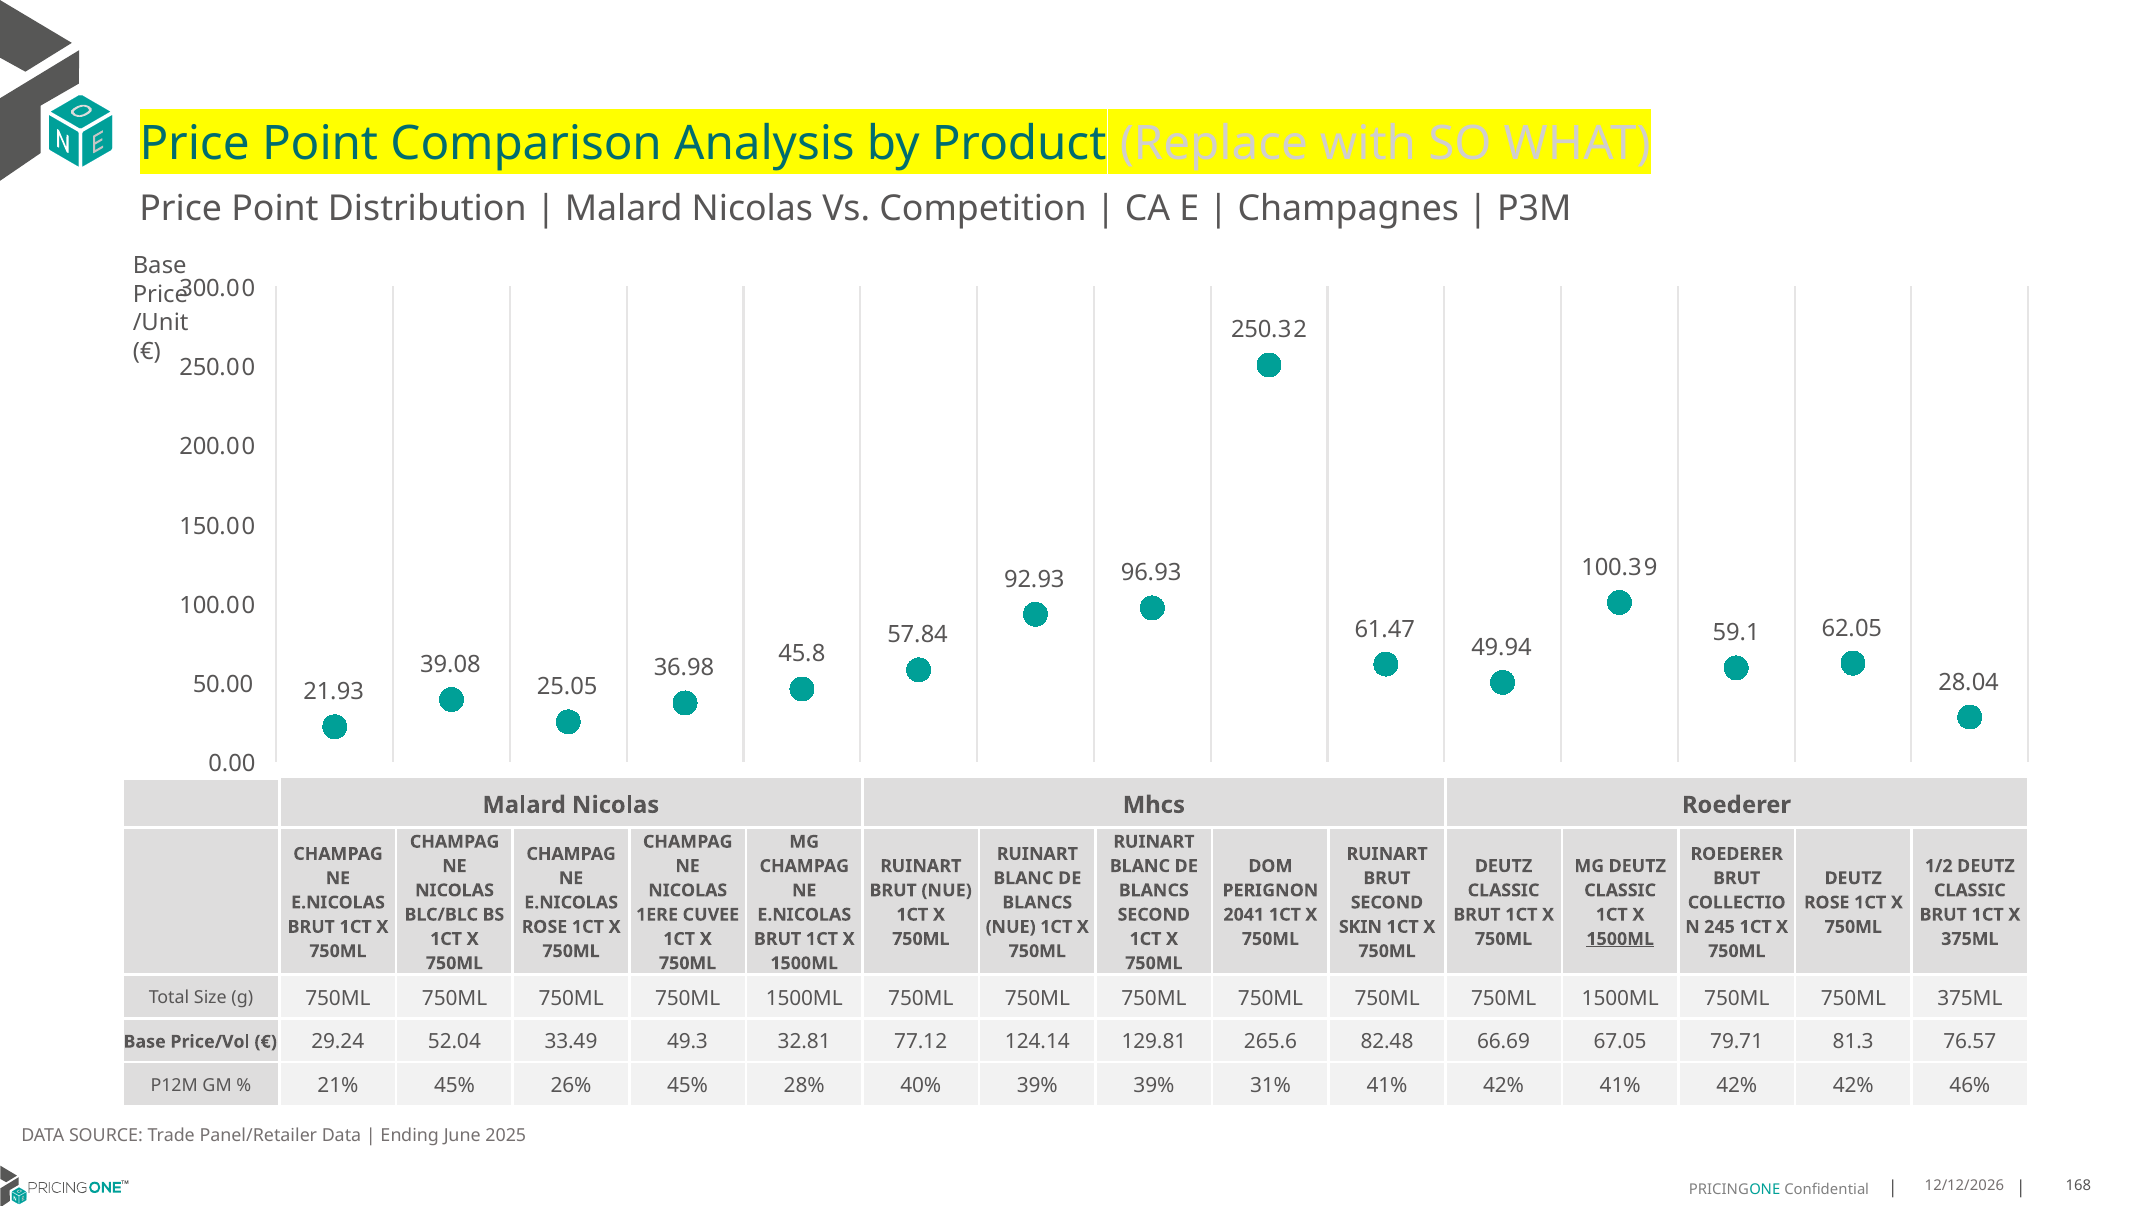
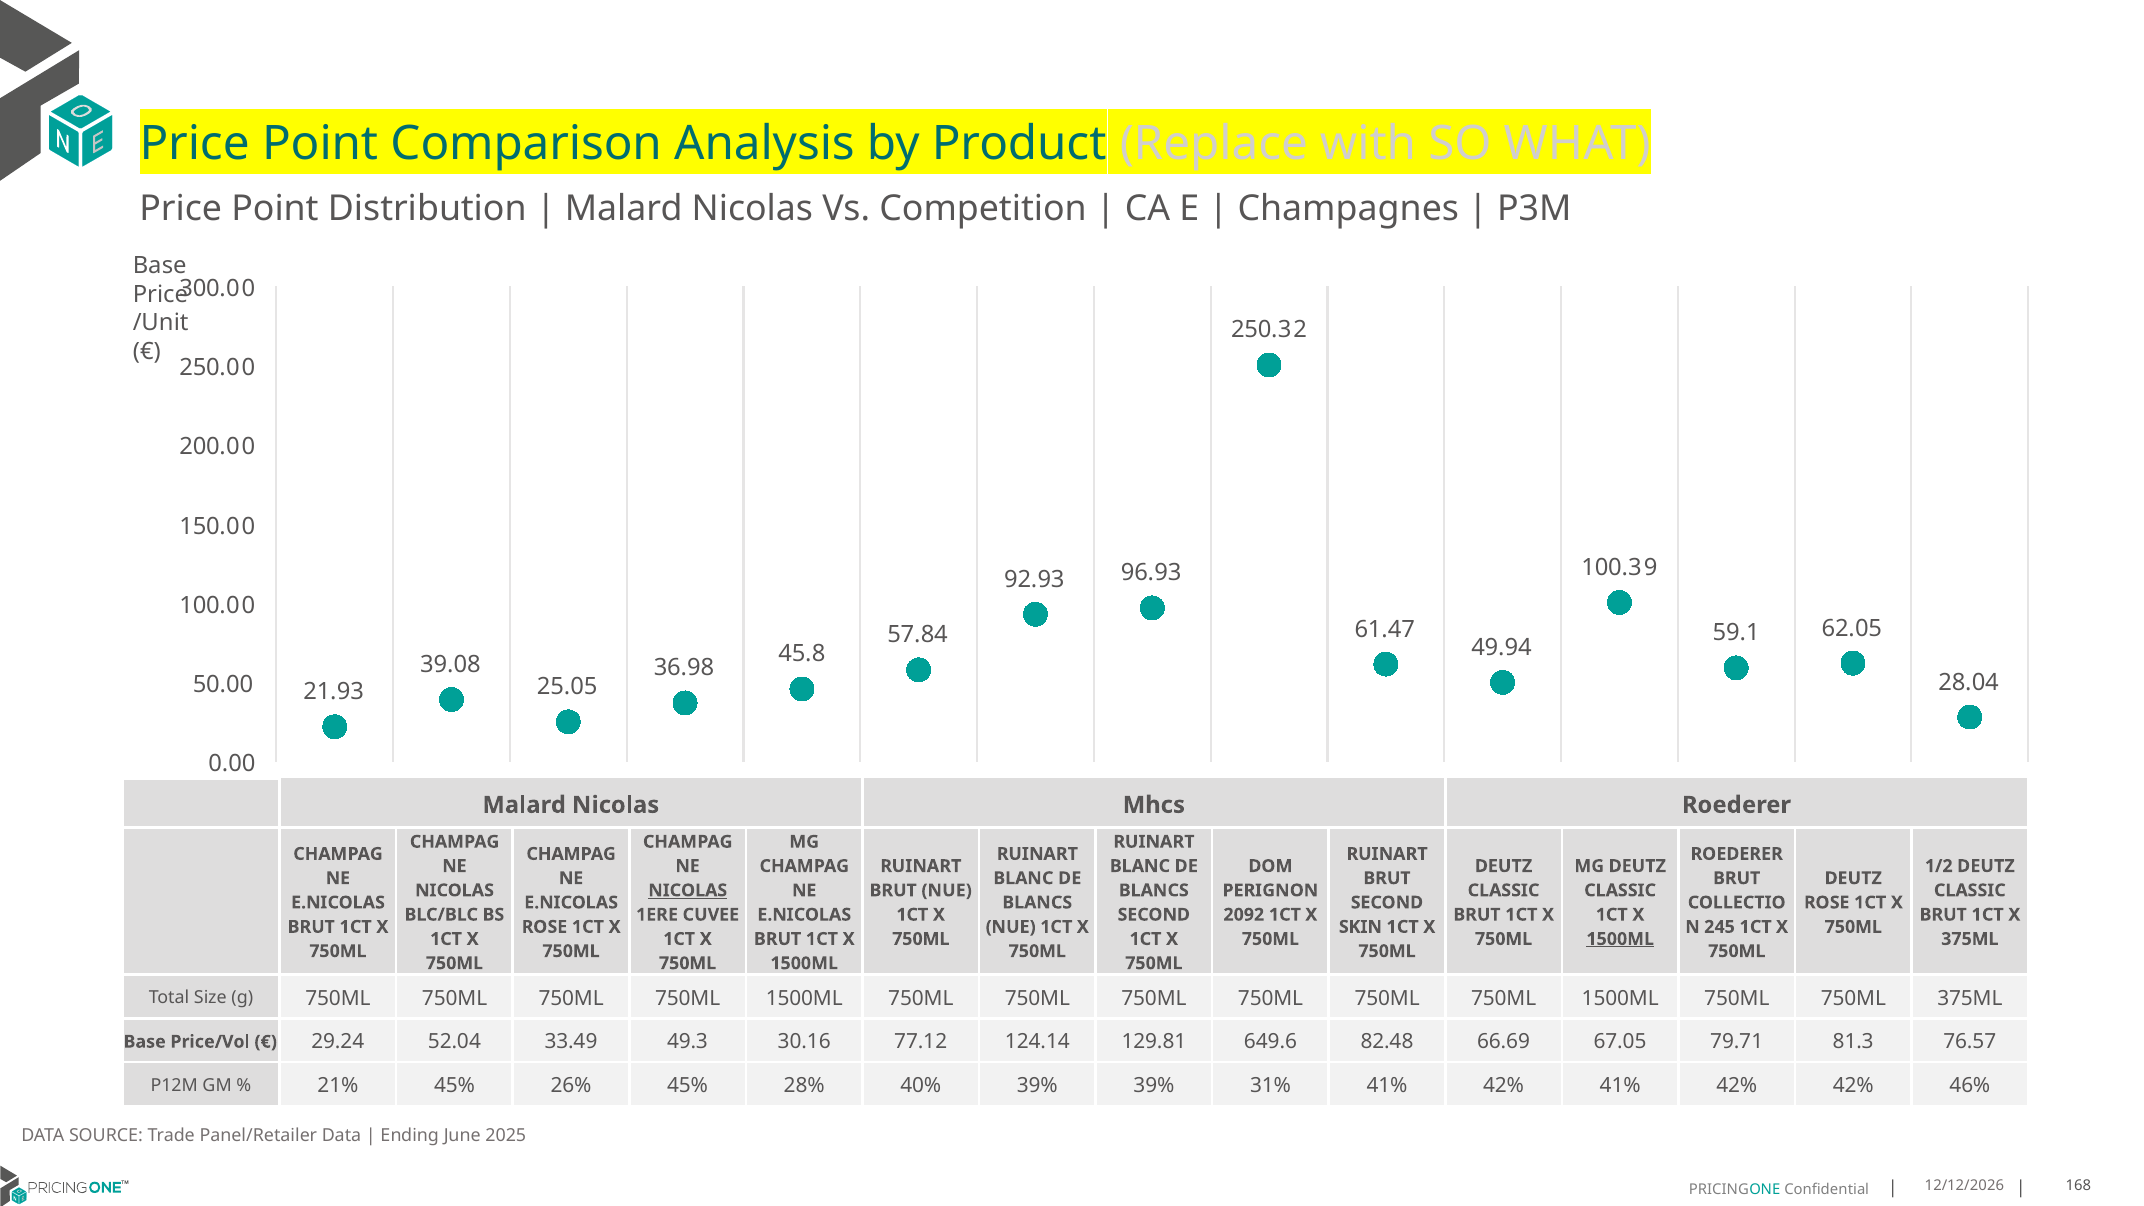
NICOLAS underline: none -> present (688, 890)
2041: 2041 -> 2092 (1244, 915)
32.81: 32.81 -> 30.16 (804, 1042)
265.6: 265.6 -> 649.6 (1270, 1042)
